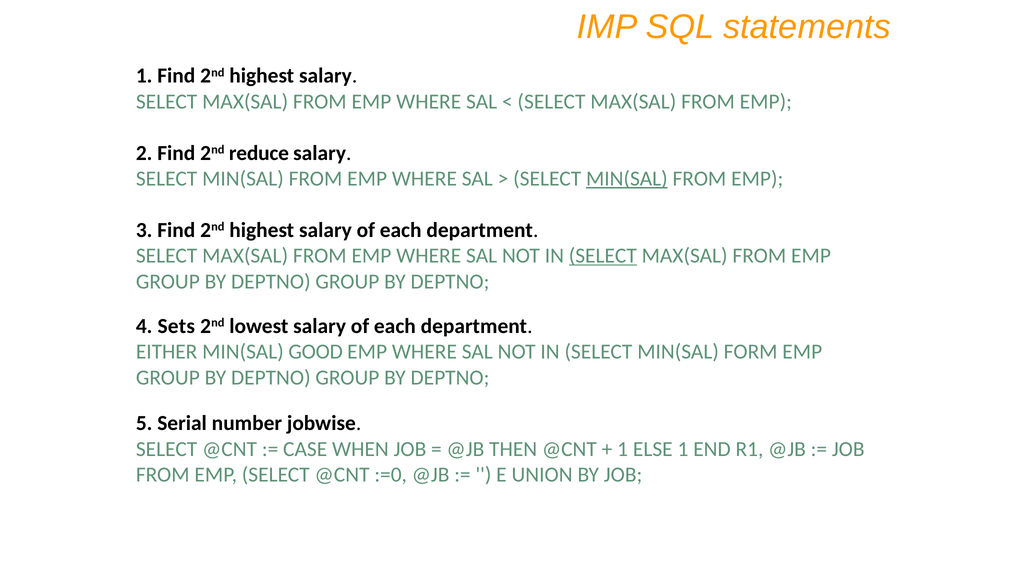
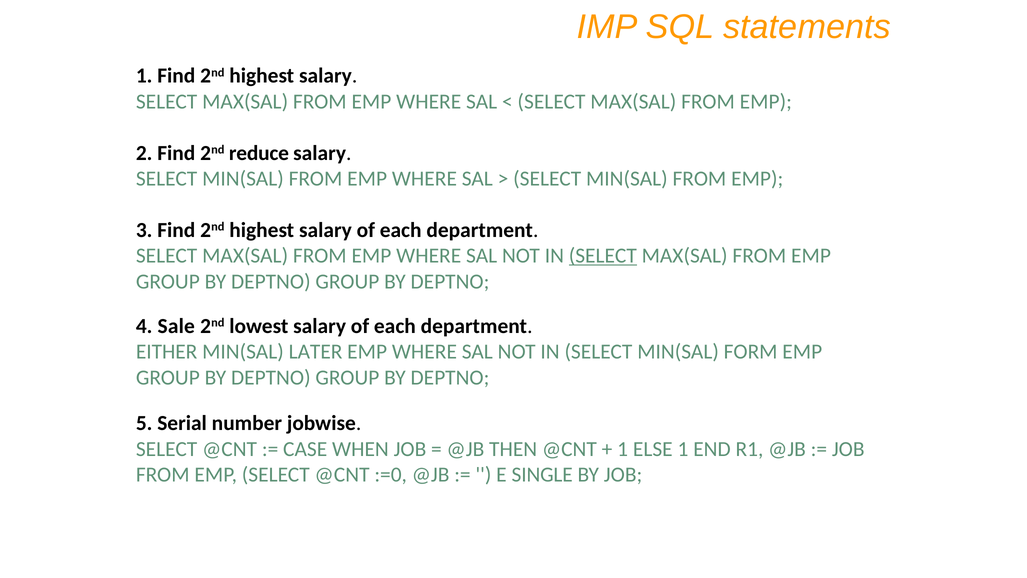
MIN(SAL underline: present -> none (627, 179)
Sets: Sets -> Sale (176, 326)
GOOD: GOOD -> LATER (316, 352)
UNION: UNION -> SINGLE (542, 475)
